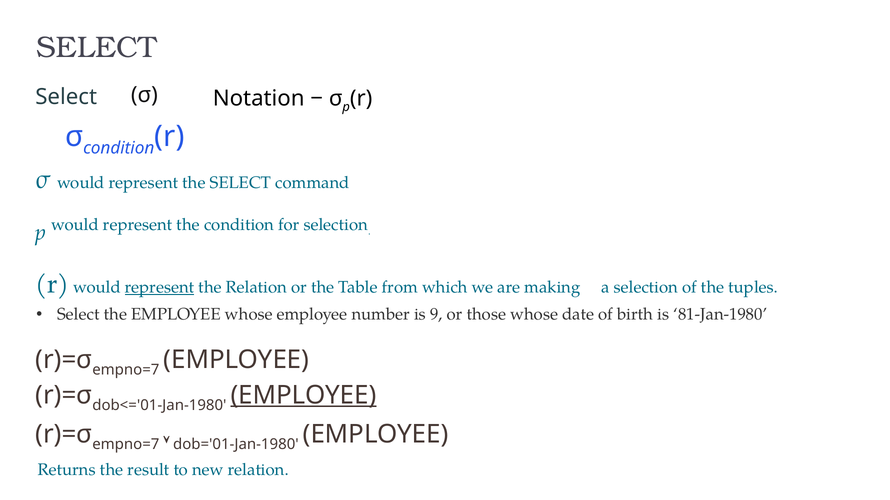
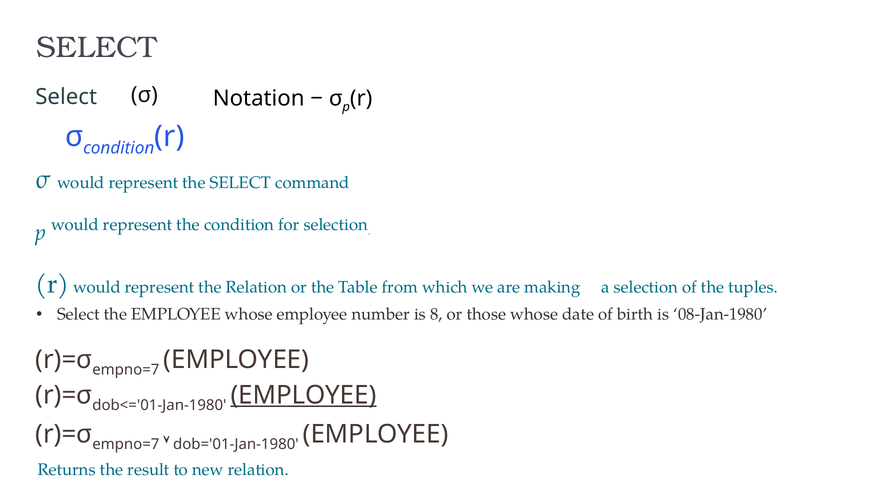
represent underline: present -> none (160, 288)
9: 9 -> 8 (436, 315)
81-Jan-1980: 81-Jan-1980 -> 08-Jan-1980 (720, 315)
